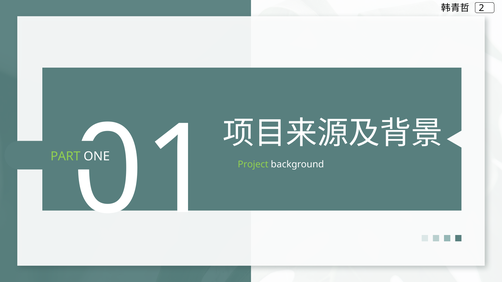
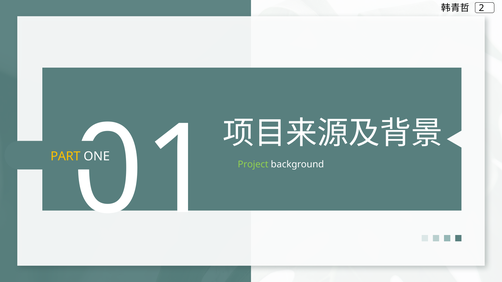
PART colour: light green -> yellow (65, 156)
